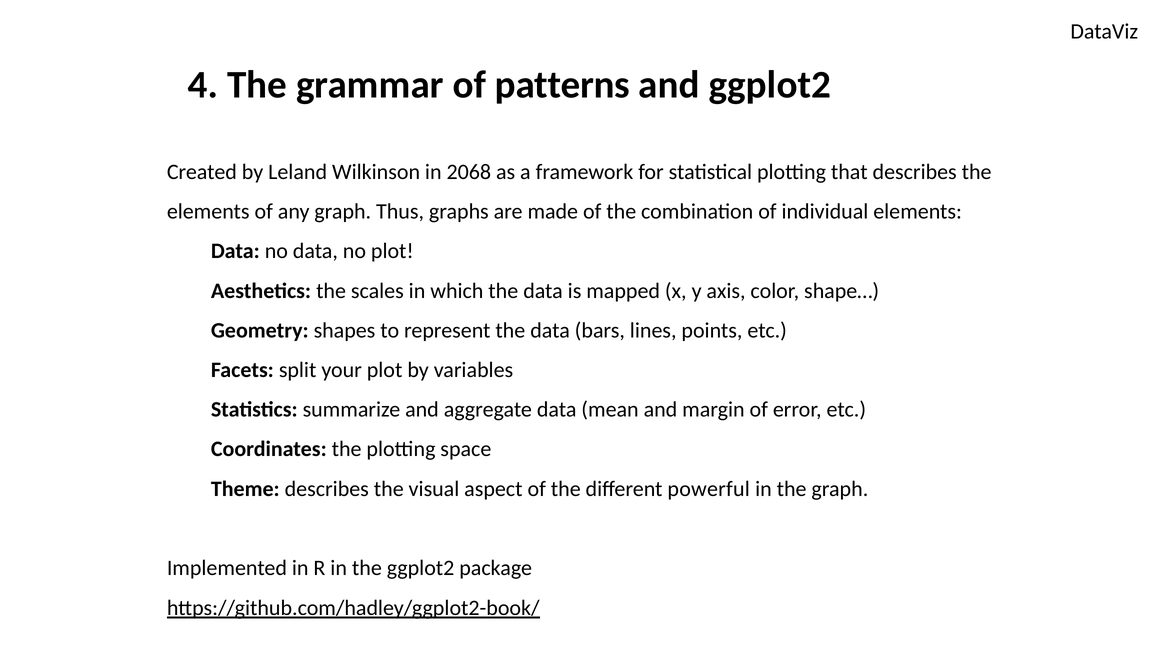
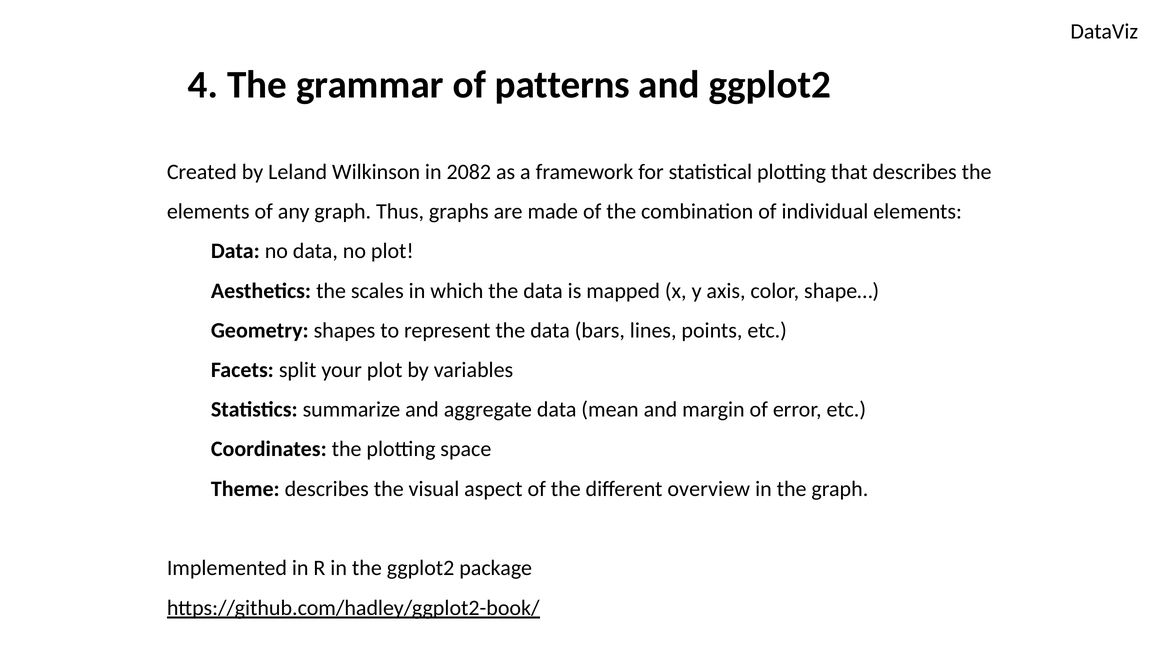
2068: 2068 -> 2082 (469, 172)
powerful: powerful -> overview (709, 489)
